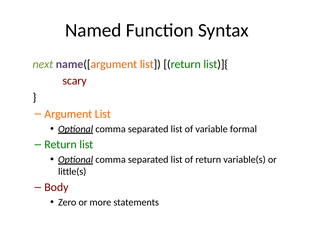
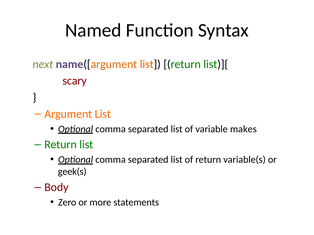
formal: formal -> makes (243, 129)
little(s: little(s -> geek(s (72, 172)
